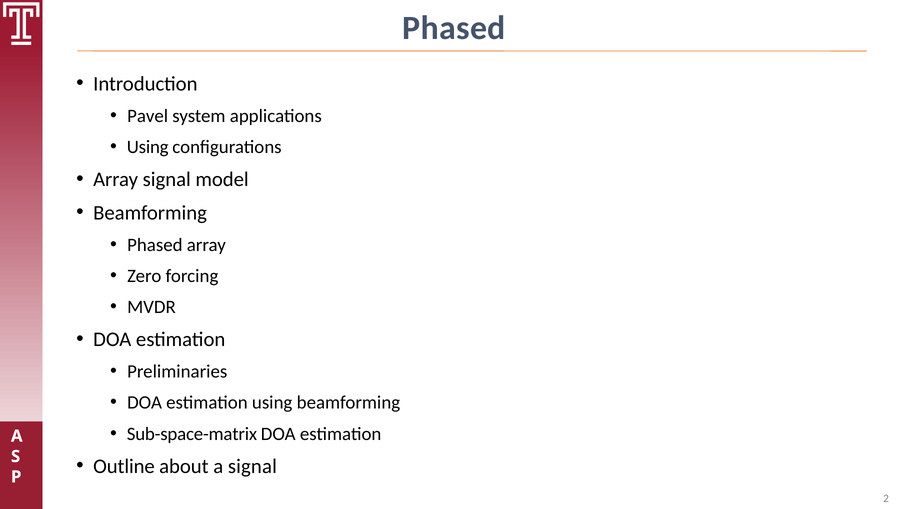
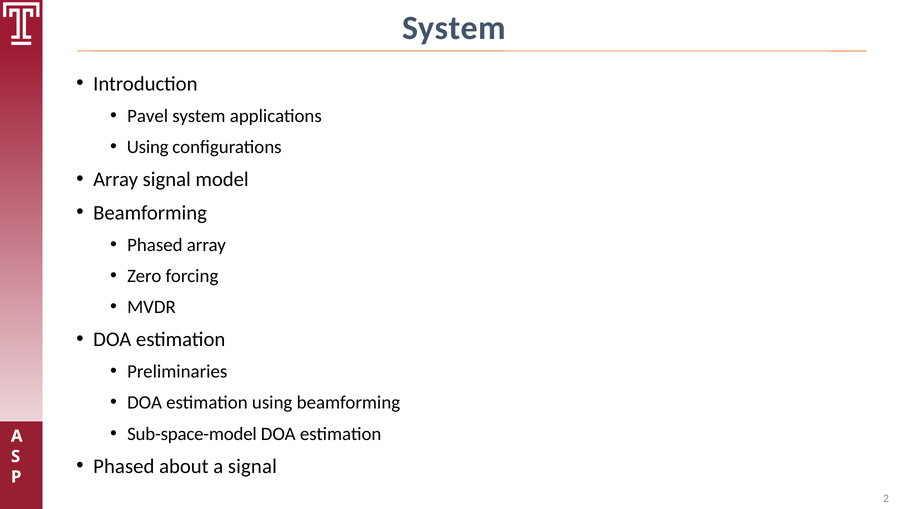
Phased: Phased -> System (454, 28)
Sub-space-matrix: Sub-space-matrix -> Sub-space-model (192, 434)
Outline: Outline -> Phased (124, 466)
